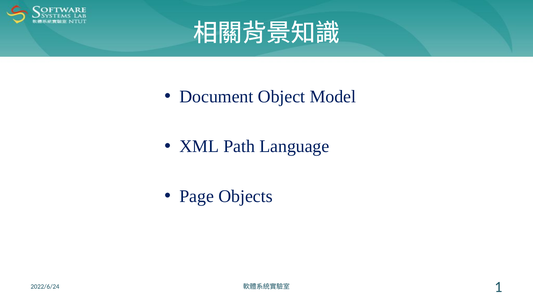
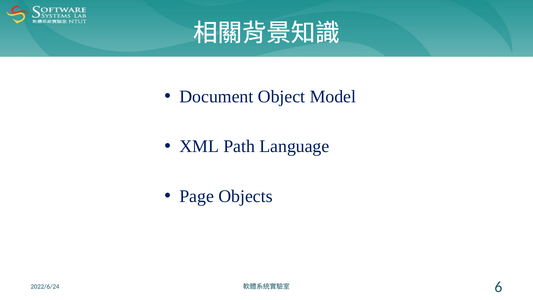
1: 1 -> 6 (498, 287)
